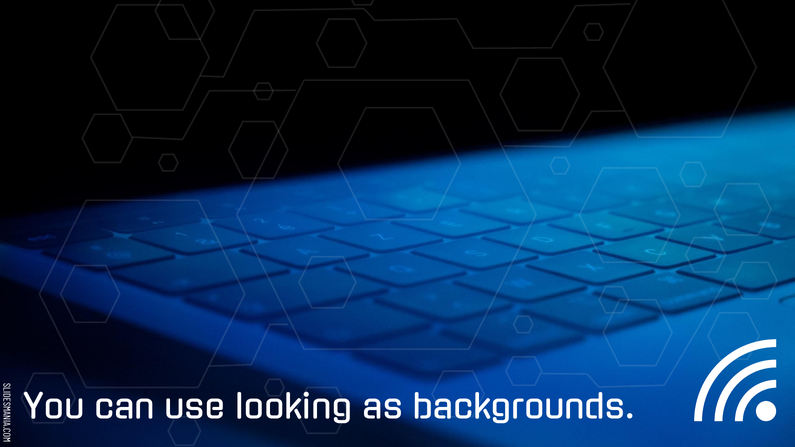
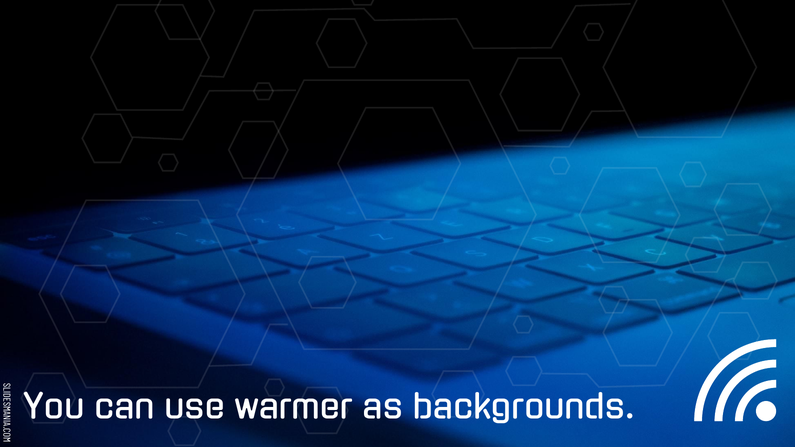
looking: looking -> warmer (294, 408)
